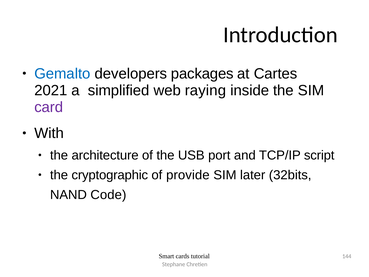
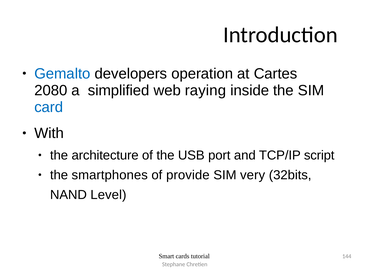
packages: packages -> operation (202, 74)
2021: 2021 -> 2080 (51, 90)
card colour: purple -> blue (49, 107)
cryptographic: cryptographic -> smartphones (110, 175)
later: later -> very (253, 175)
Code: Code -> Level (108, 194)
